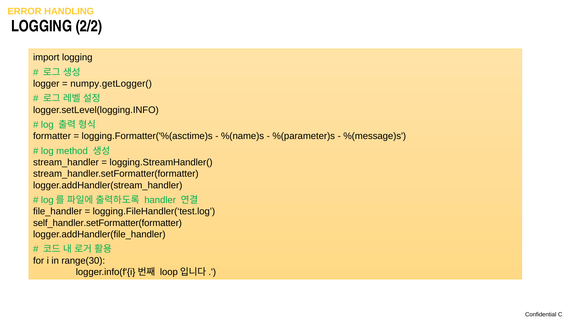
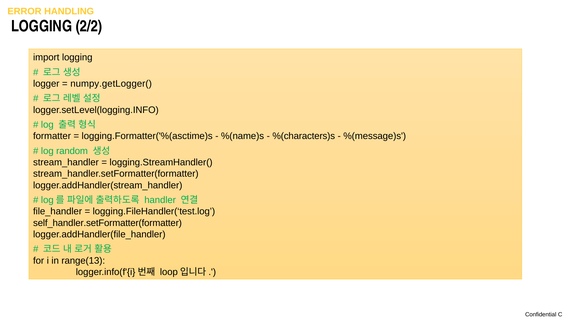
%(parameter)s: %(parameter)s -> %(characters)s (304, 136)
method: method -> random (72, 151)
range(30: range(30 -> range(13 (83, 261)
